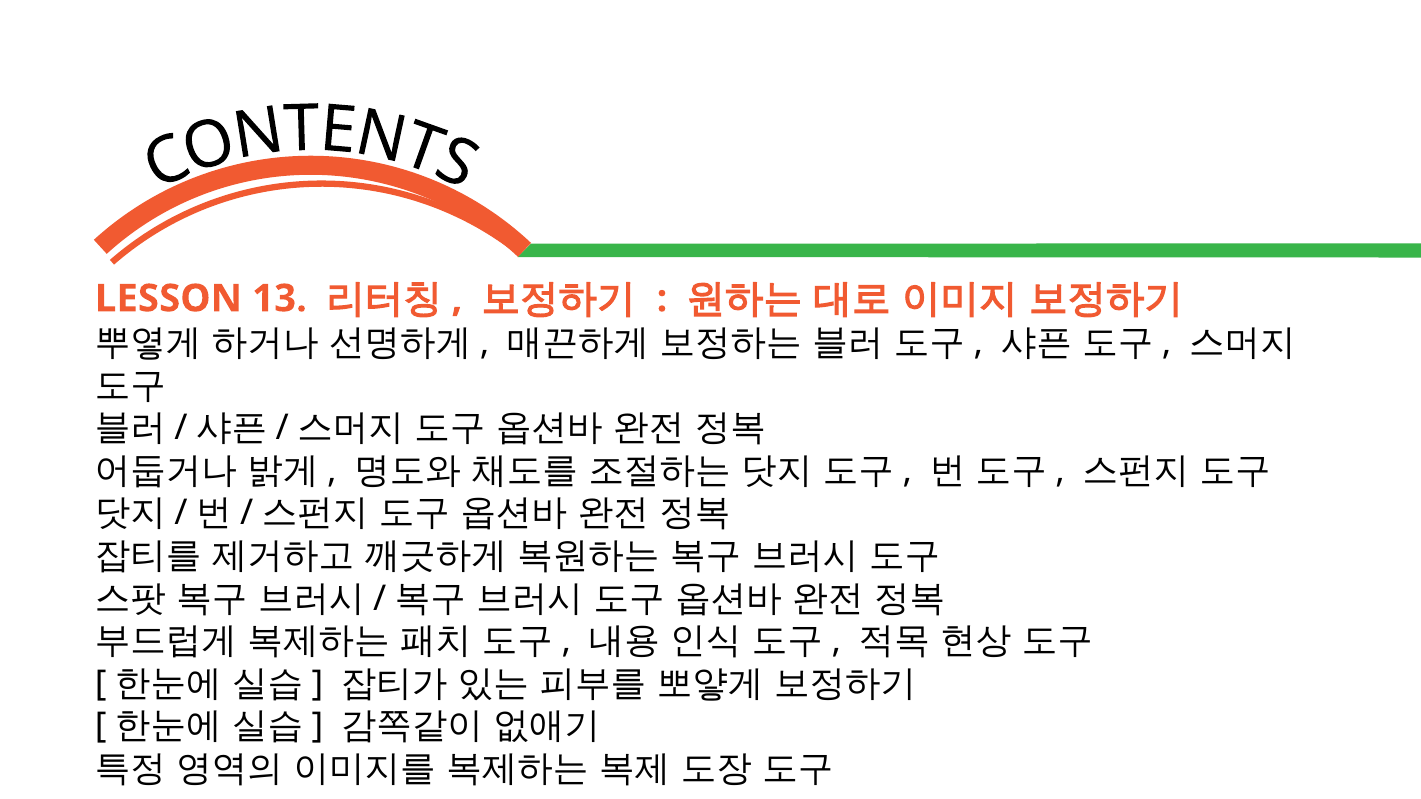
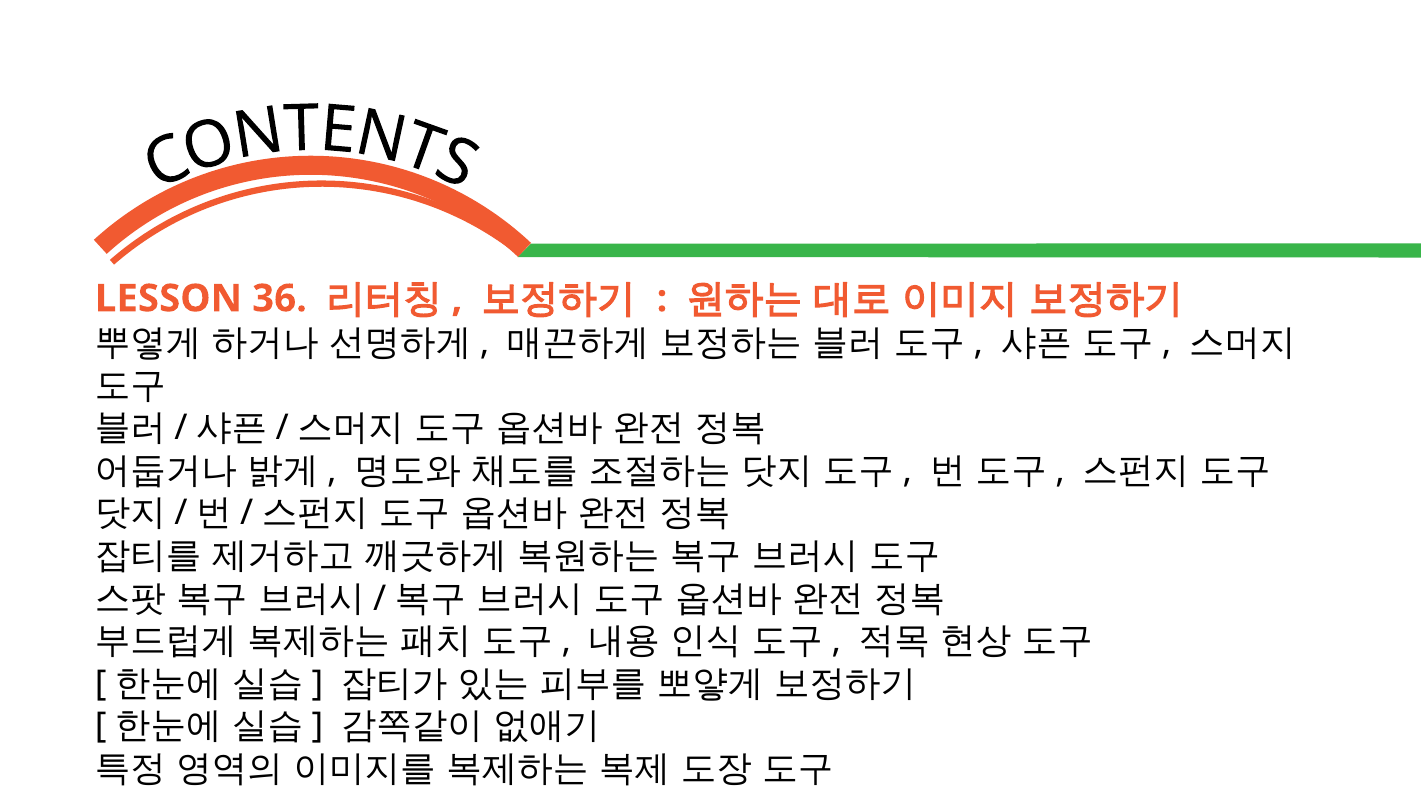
13: 13 -> 36 (280, 299)
